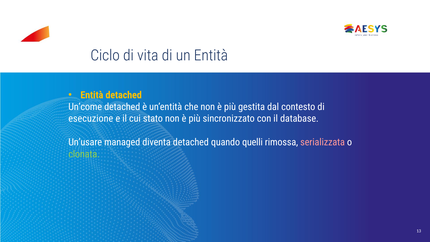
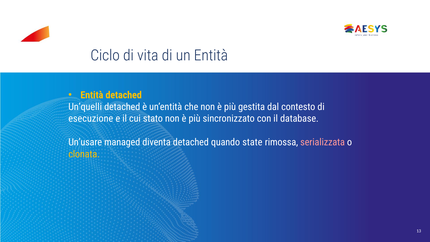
Un’come: Un’come -> Un’quelli (85, 107)
quelli: quelli -> state (252, 142)
clonata colour: light green -> yellow (84, 154)
